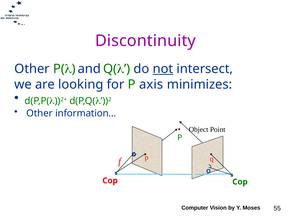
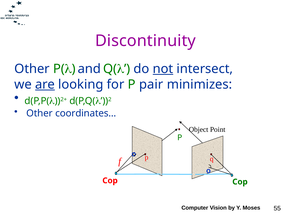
are underline: none -> present (45, 84)
axis: axis -> pair (151, 84)
information…: information… -> coordinates… (86, 113)
